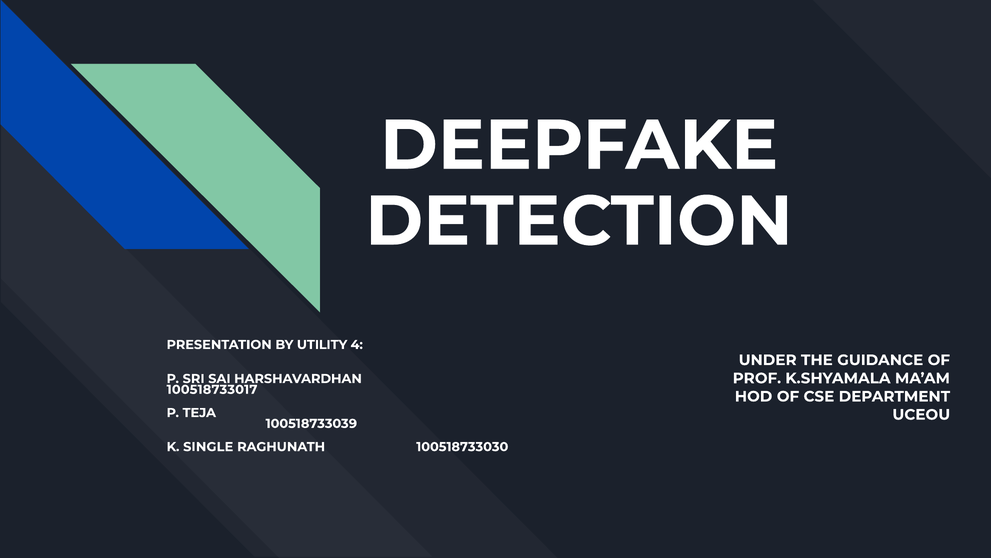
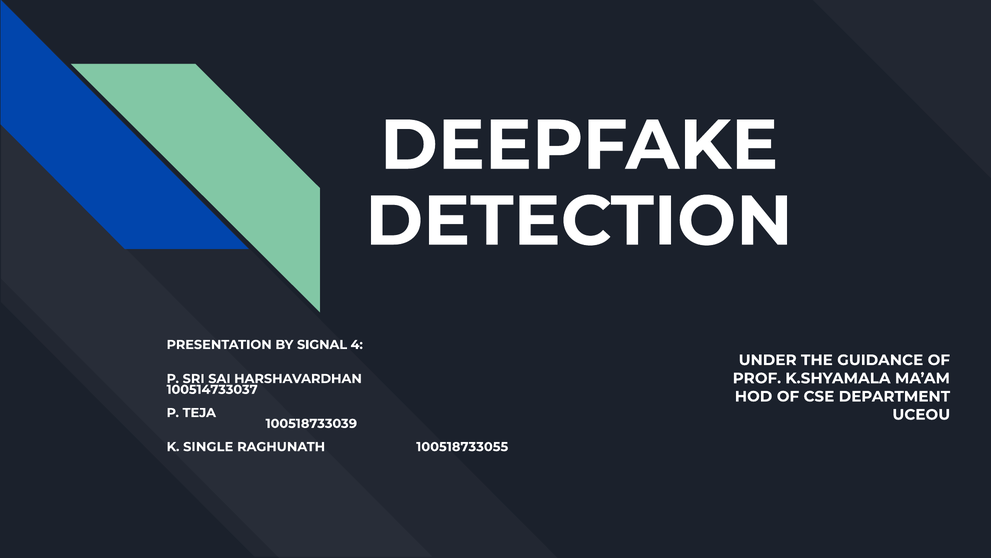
UTILITY: UTILITY -> SIGNAL (322, 344)
100518733017: 100518733017 -> 100514733037 (212, 389)
100518733030: 100518733030 -> 100518733055 (462, 446)
